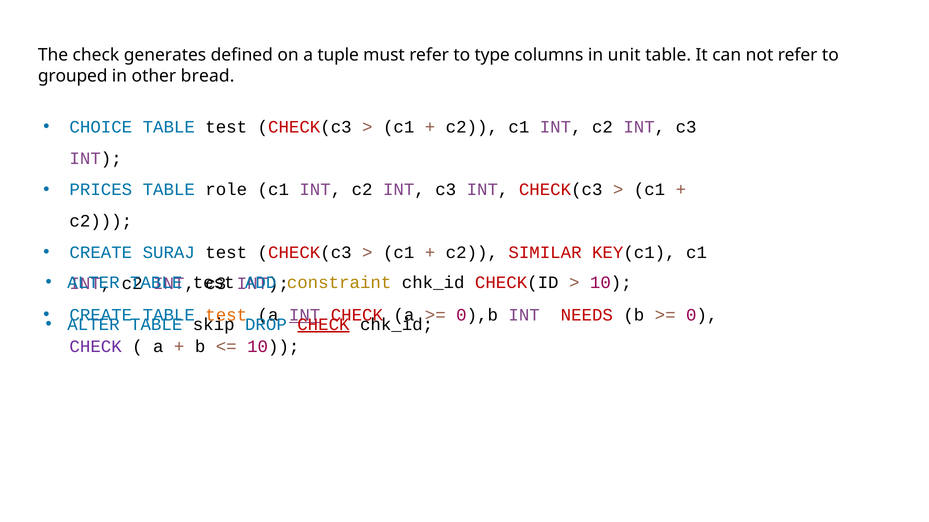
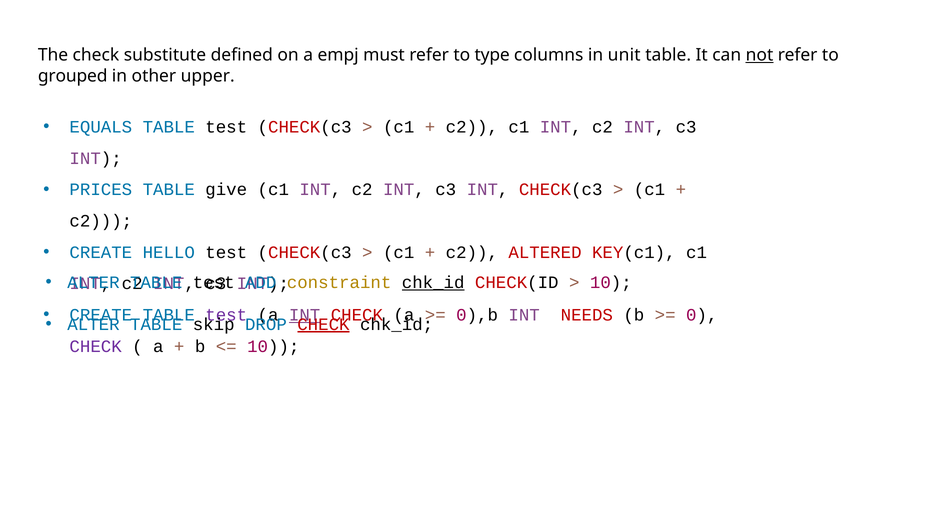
generates: generates -> substitute (165, 55)
tuple: tuple -> empj (338, 55)
not underline: none -> present (759, 55)
bread: bread -> upper (208, 76)
CHOICE: CHOICE -> EQUALS (101, 127)
role: role -> give (226, 190)
SURAJ: SURAJ -> HELLO (169, 253)
SIMILAR: SIMILAR -> ALTERED (545, 253)
chk_id underline: none -> present (433, 283)
test colour: orange -> purple (226, 315)
